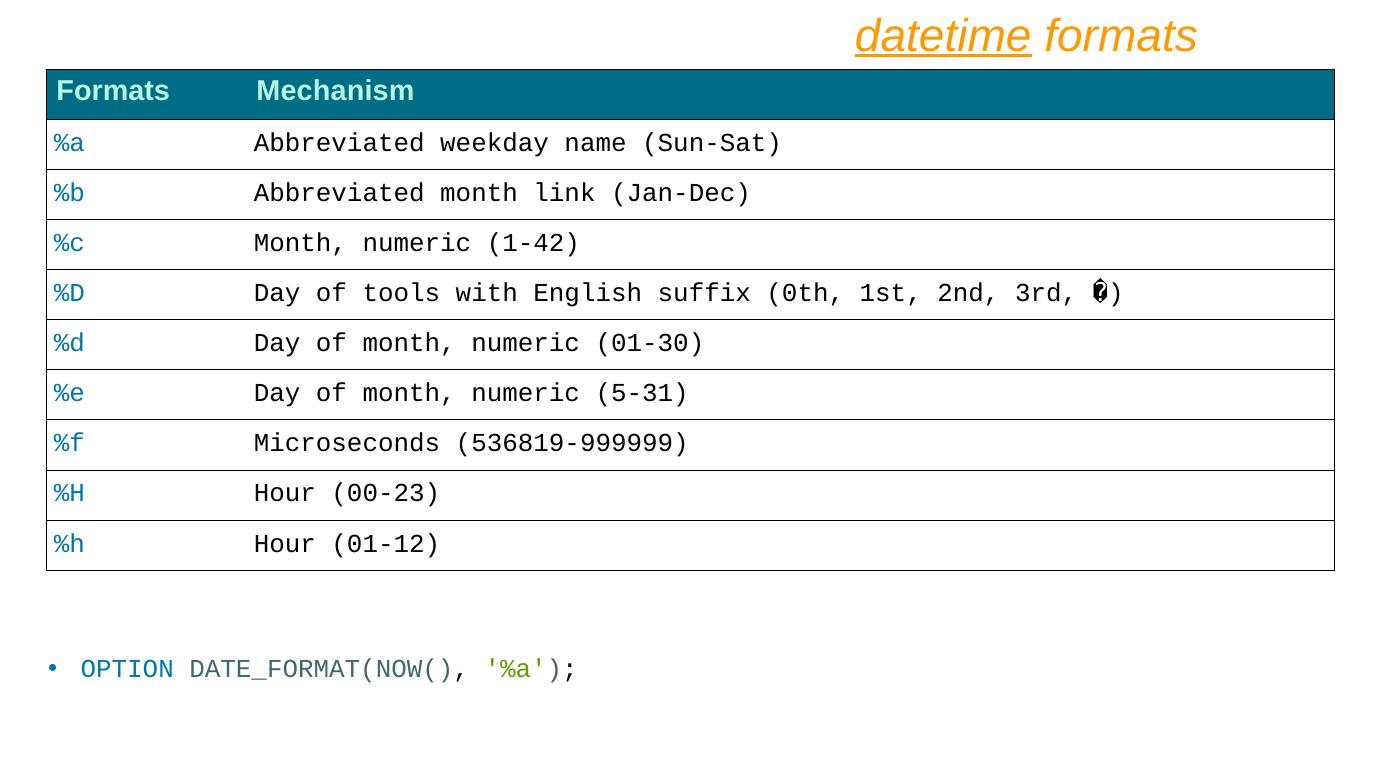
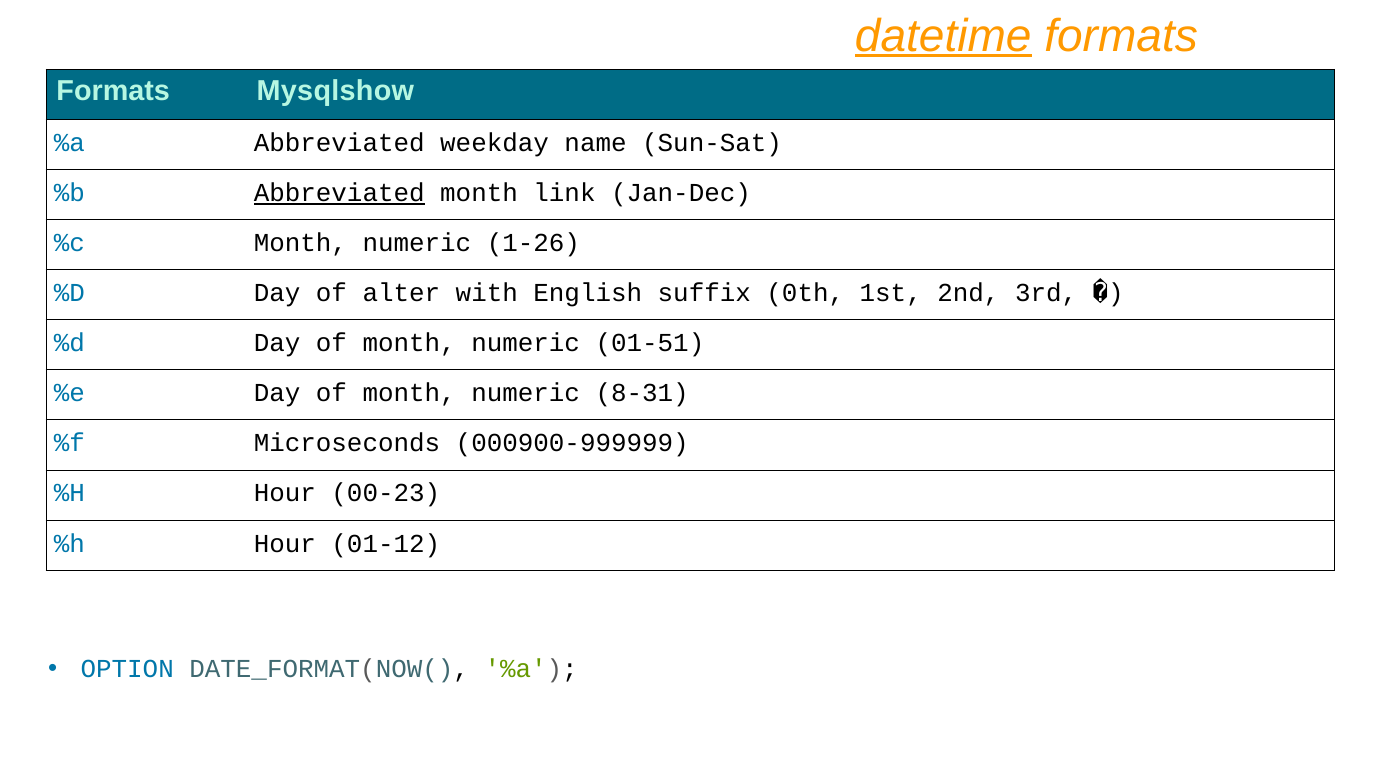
Mechanism: Mechanism -> Mysqlshow (335, 91)
Abbreviated underline: none -> present (339, 193)
1-42: 1-42 -> 1-26 (533, 243)
tools: tools -> alter (401, 293)
01-30: 01-30 -> 01-51 (650, 343)
5-31: 5-31 -> 8-31 (642, 393)
536819-999999: 536819-999999 -> 000900-999999 (572, 443)
